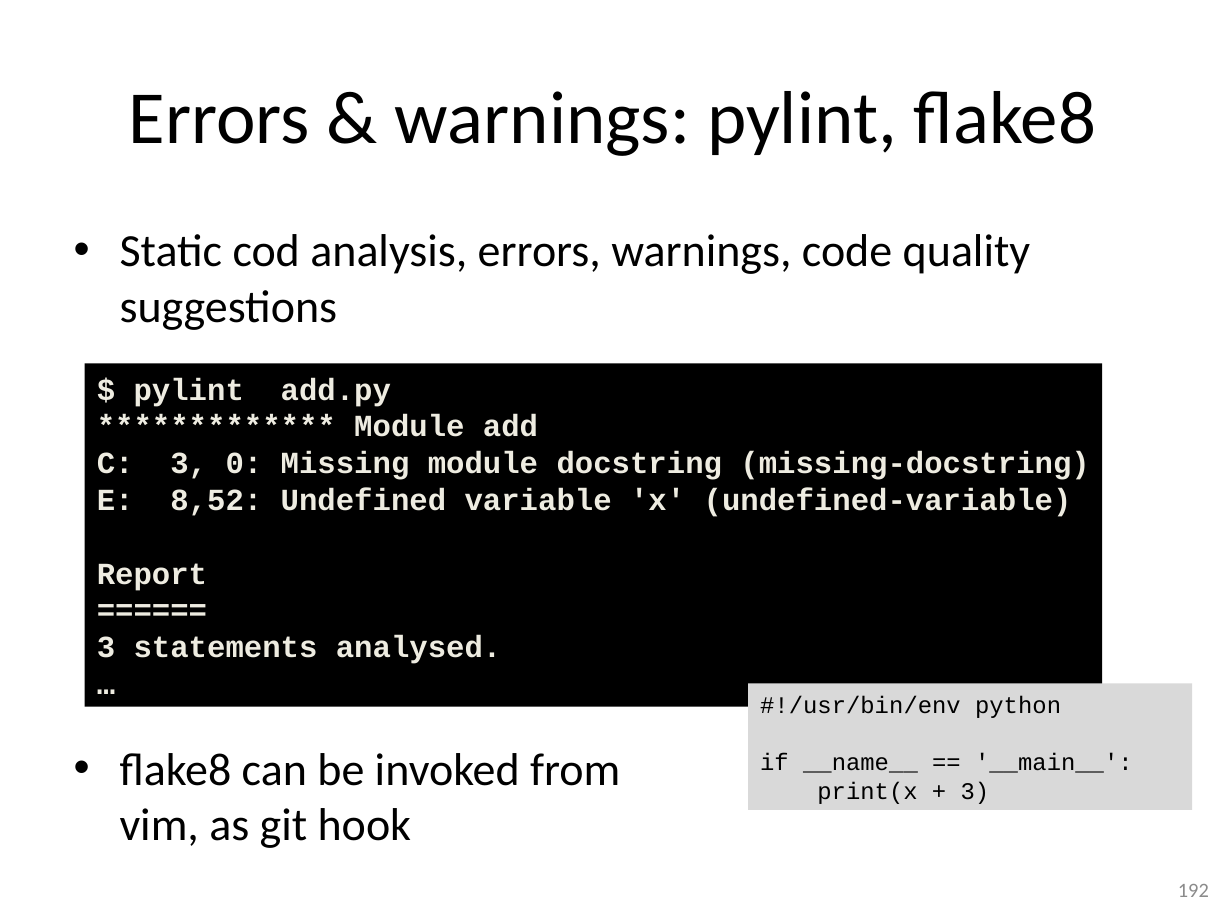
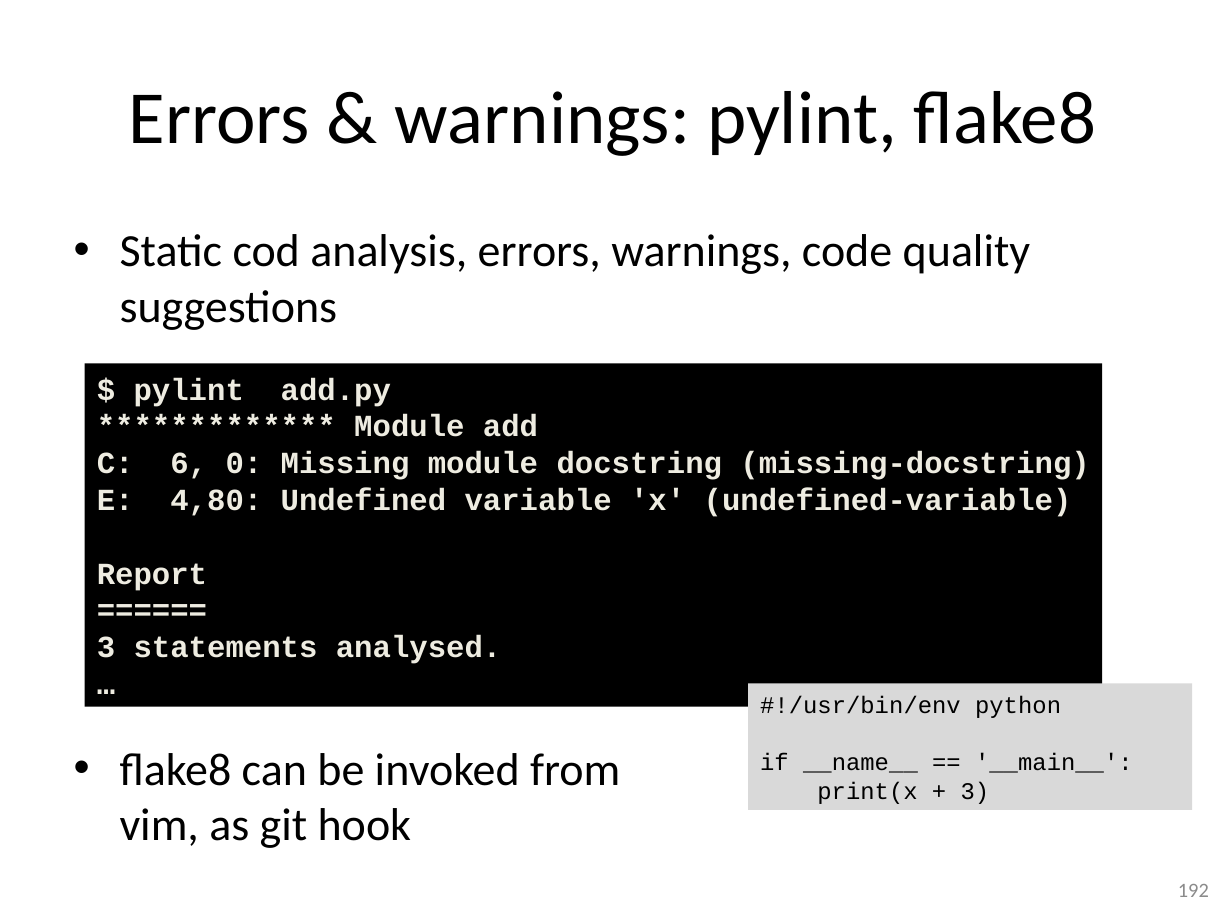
C 3: 3 -> 6 (189, 463)
8,52: 8,52 -> 4,80 (216, 500)
